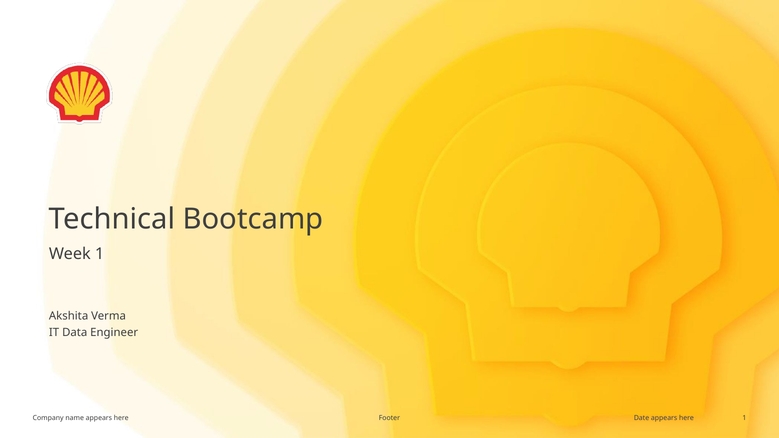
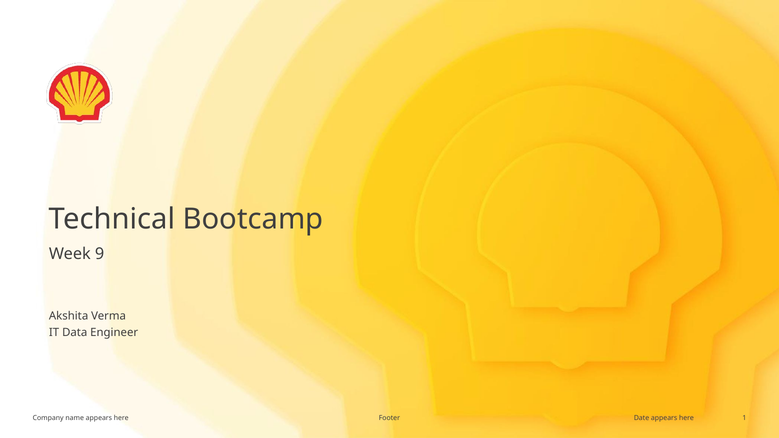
Week 1: 1 -> 9 (100, 254)
